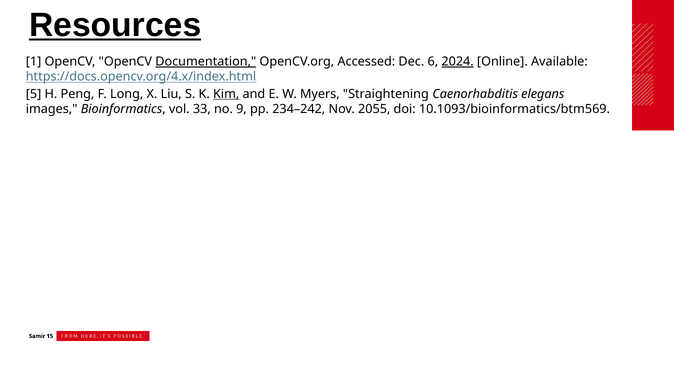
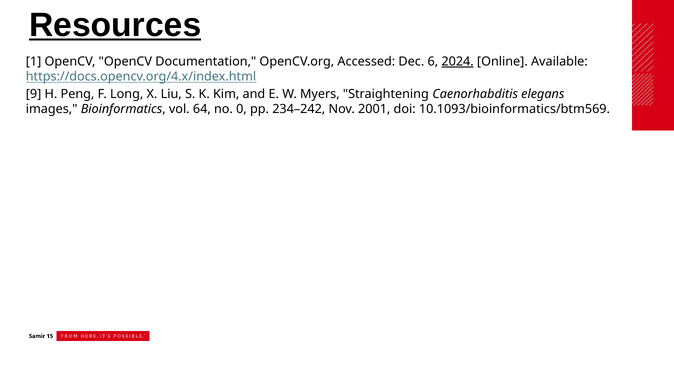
Documentation underline: present -> none (206, 62)
5: 5 -> 9 (34, 94)
Kim underline: present -> none (226, 94)
33: 33 -> 64 (202, 109)
9: 9 -> 0 (241, 109)
2055: 2055 -> 2001 (374, 109)
